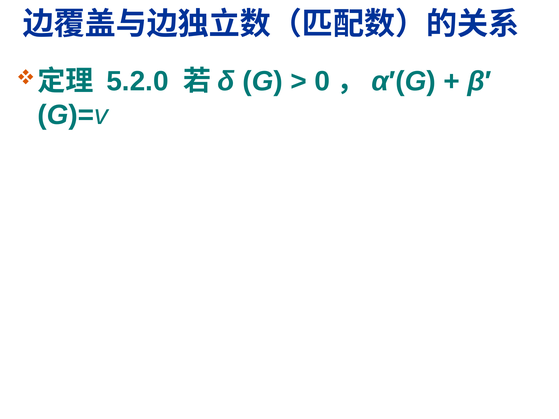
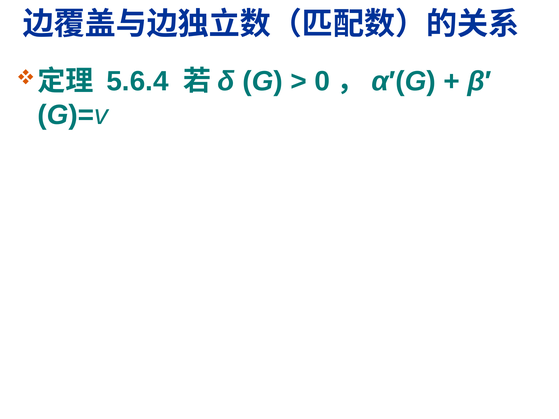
5.2.0: 5.2.0 -> 5.6.4 (138, 81)
